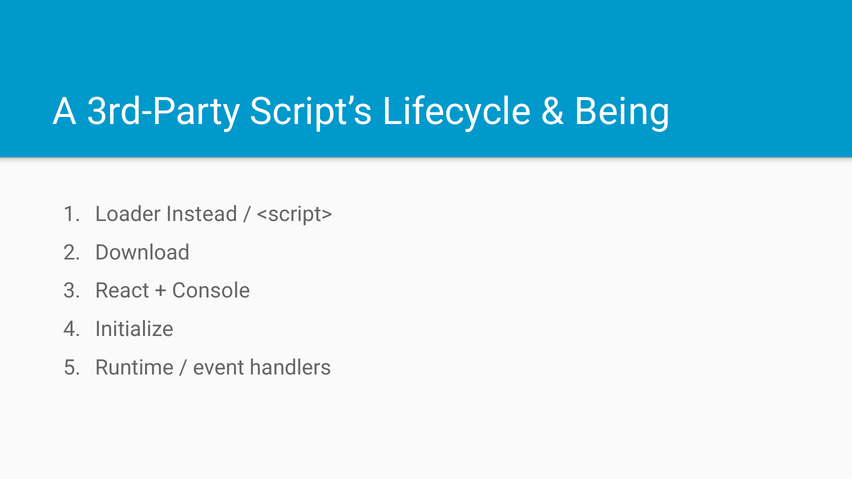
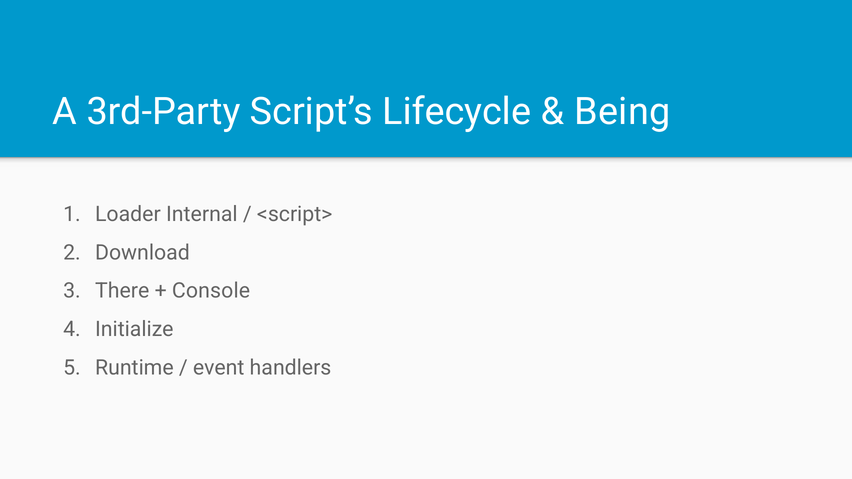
Instead: Instead -> Internal (202, 214)
React: React -> There (122, 291)
